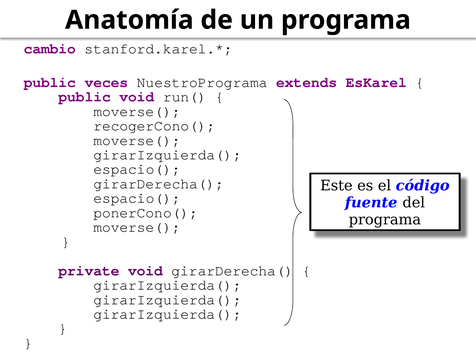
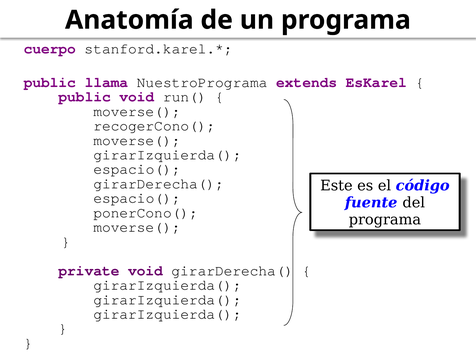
cambio: cambio -> cuerpo (50, 49)
veces: veces -> llama (106, 82)
